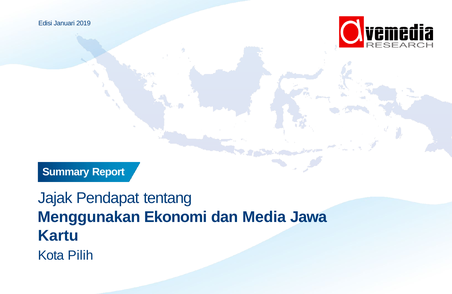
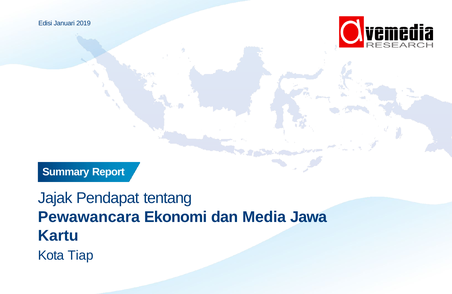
Menggunakan: Menggunakan -> Pewawancara (89, 216)
Pilih: Pilih -> Tiap (81, 255)
